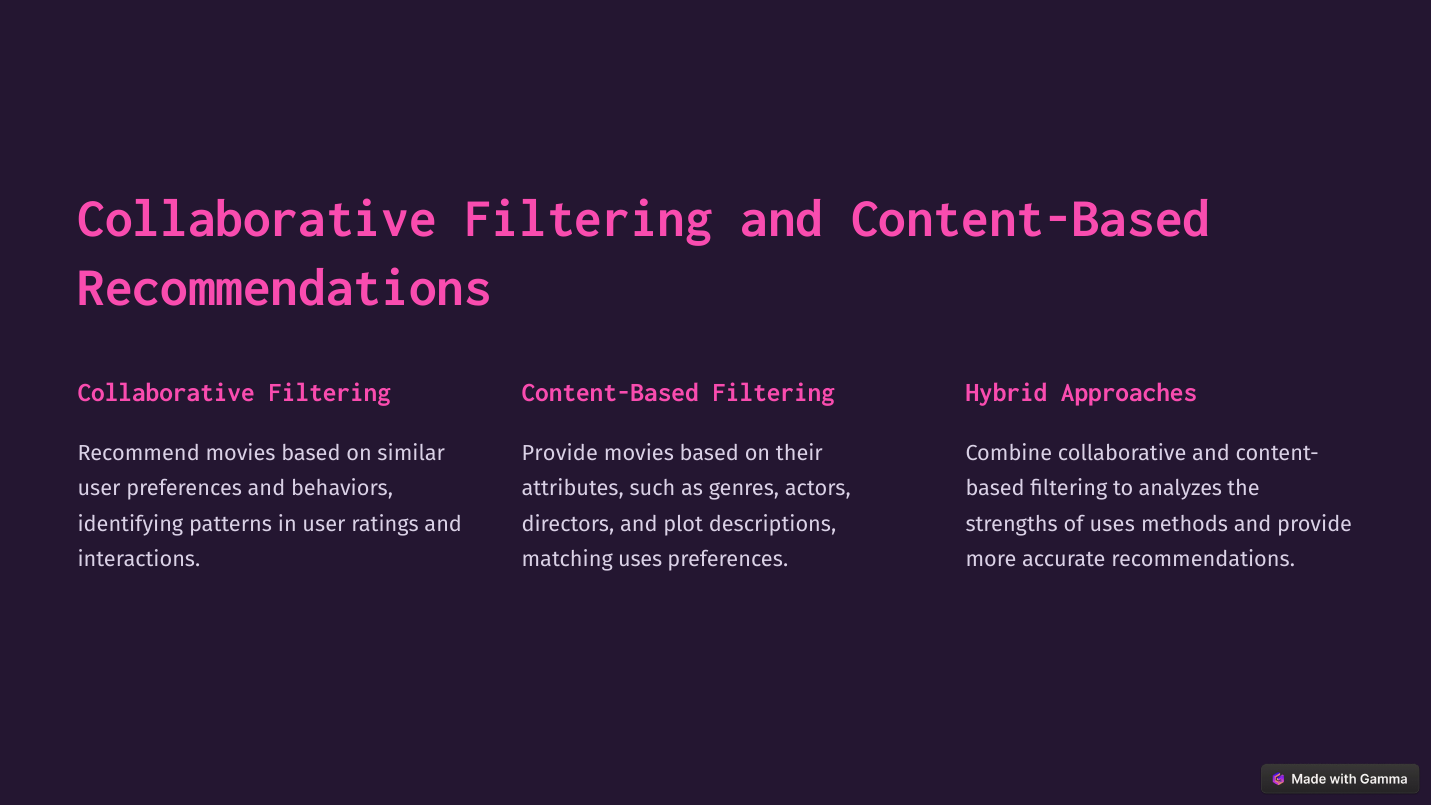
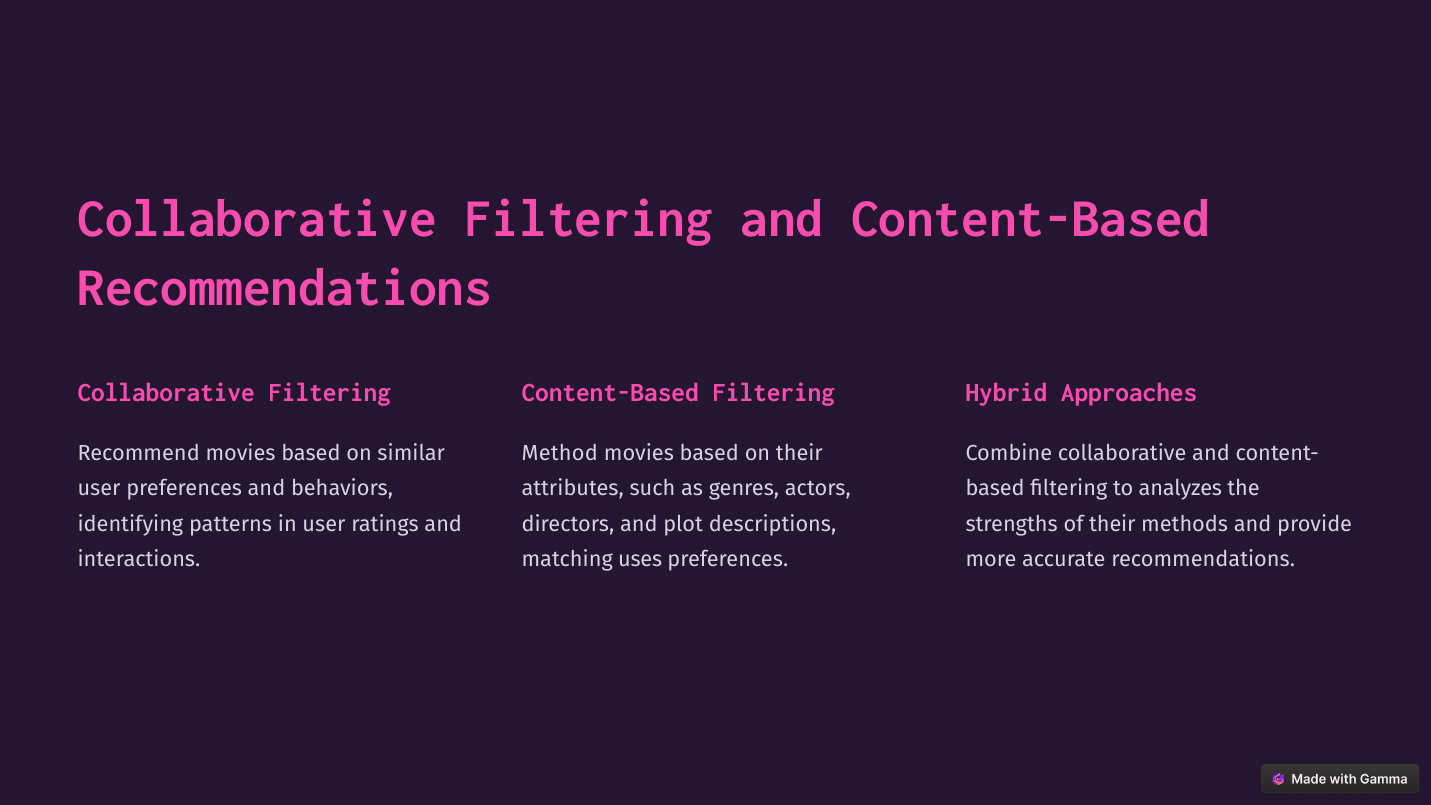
Provide: Provide -> Method (560, 453)
of uses: uses -> their (1112, 524)
